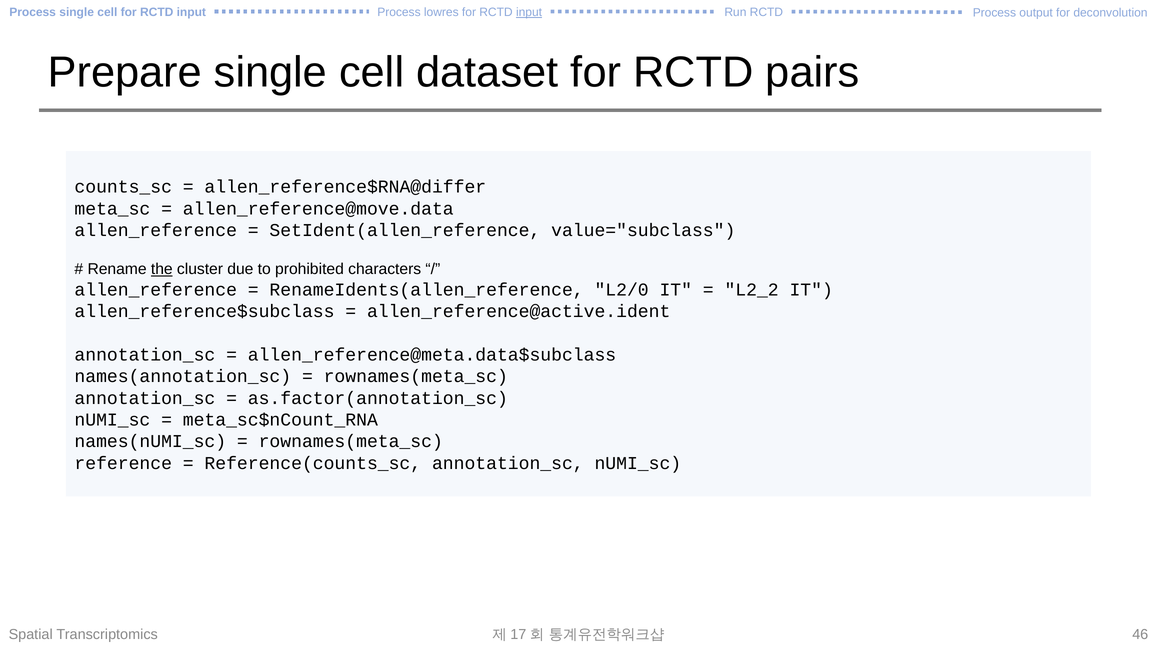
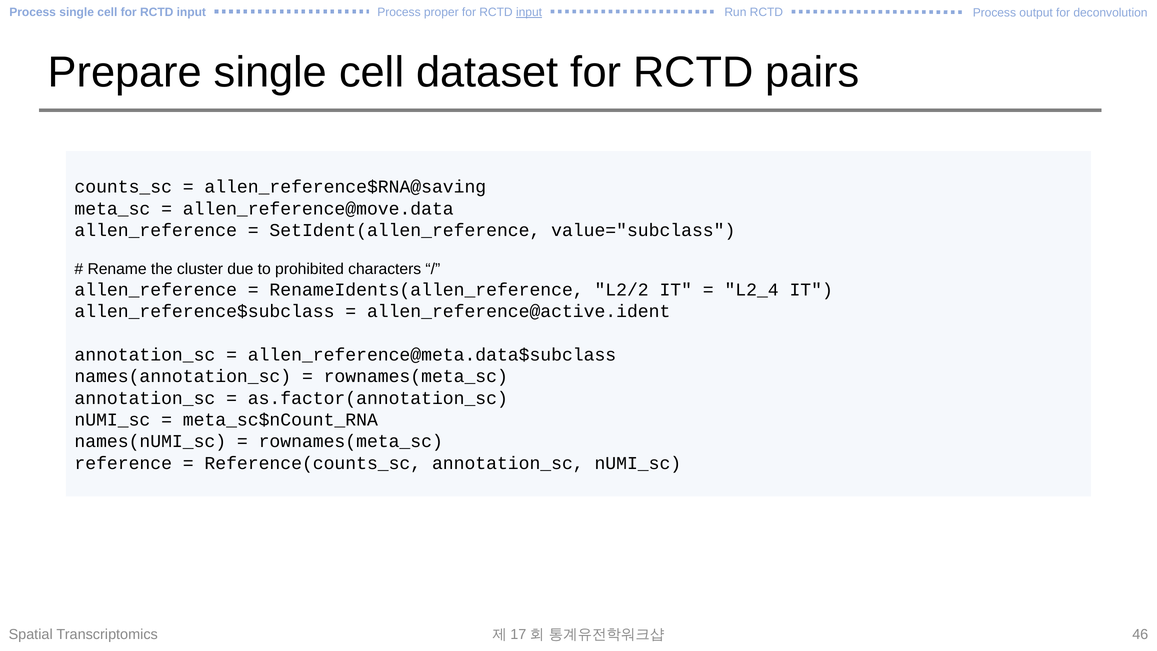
lowres: lowres -> proper (441, 12)
allen_reference$RNA@differ: allen_reference$RNA@differ -> allen_reference$RNA@saving (345, 187)
the underline: present -> none (162, 269)
L2/0: L2/0 -> L2/2 (622, 290)
L2_2: L2_2 -> L2_4 (752, 290)
